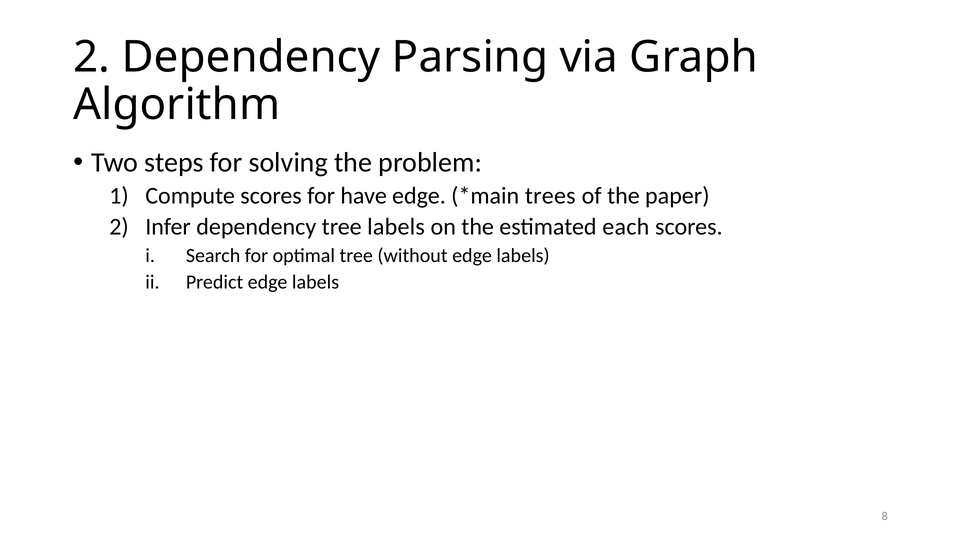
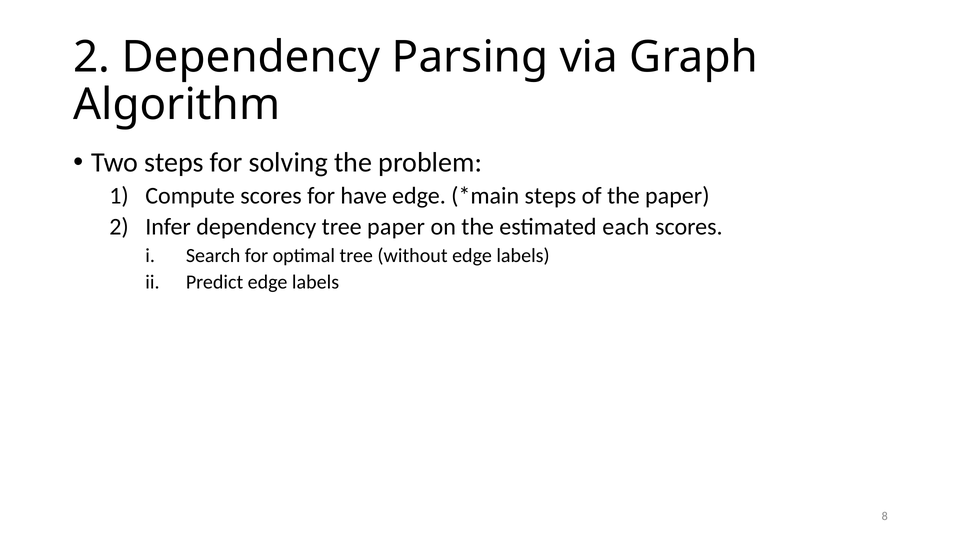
trees: trees -> steps (550, 196)
tree labels: labels -> paper (396, 227)
